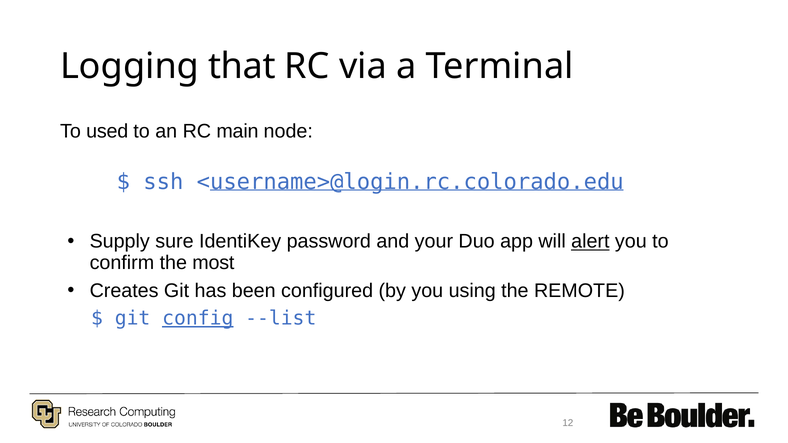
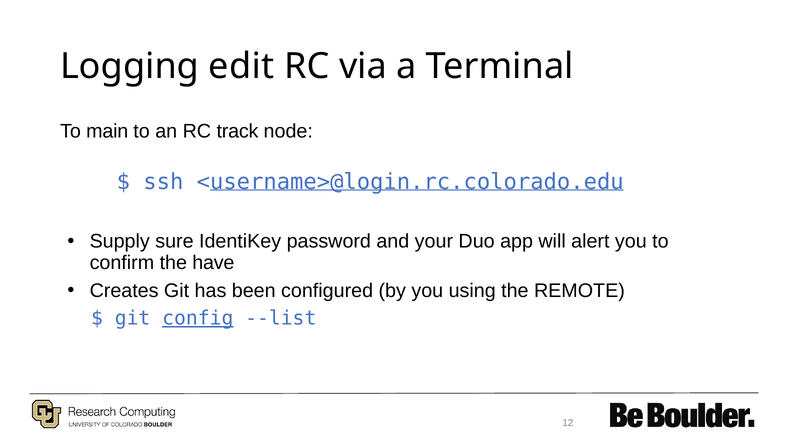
that: that -> edit (242, 66)
used: used -> main (107, 131)
main: main -> track (237, 131)
alert underline: present -> none (590, 242)
most: most -> have (213, 263)
